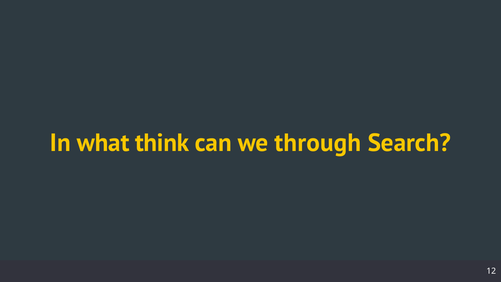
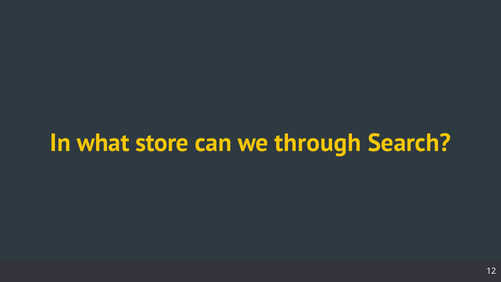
think: think -> store (162, 143)
